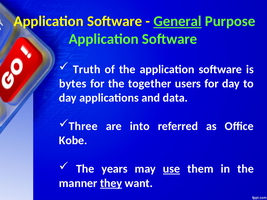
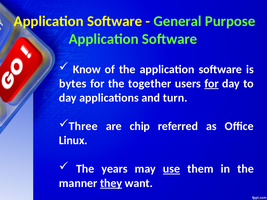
General underline: present -> none (178, 21)
Truth: Truth -> Know (87, 69)
for underline: none -> present (212, 84)
data: data -> turn (175, 98)
into: into -> chip (140, 126)
Kobe: Kobe -> Linux (73, 141)
